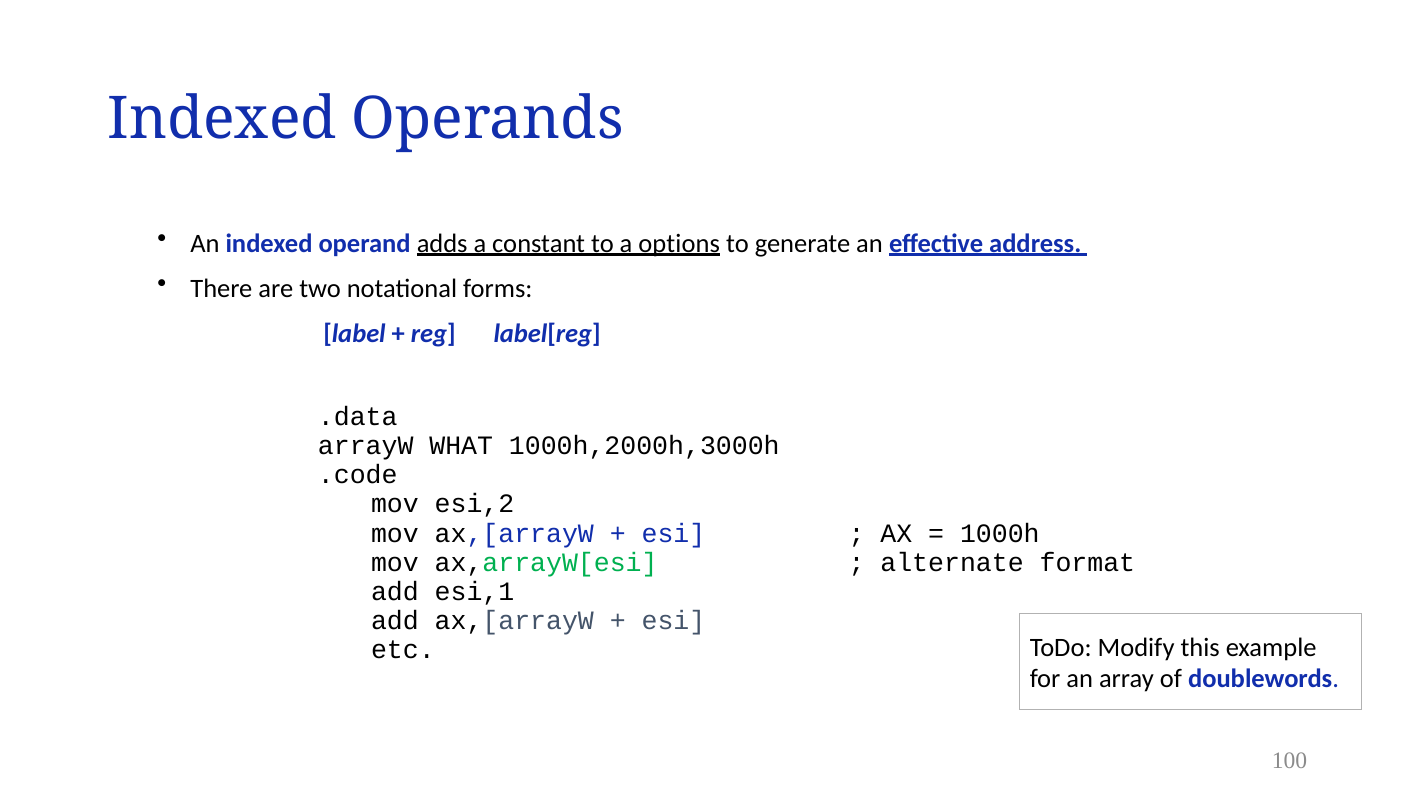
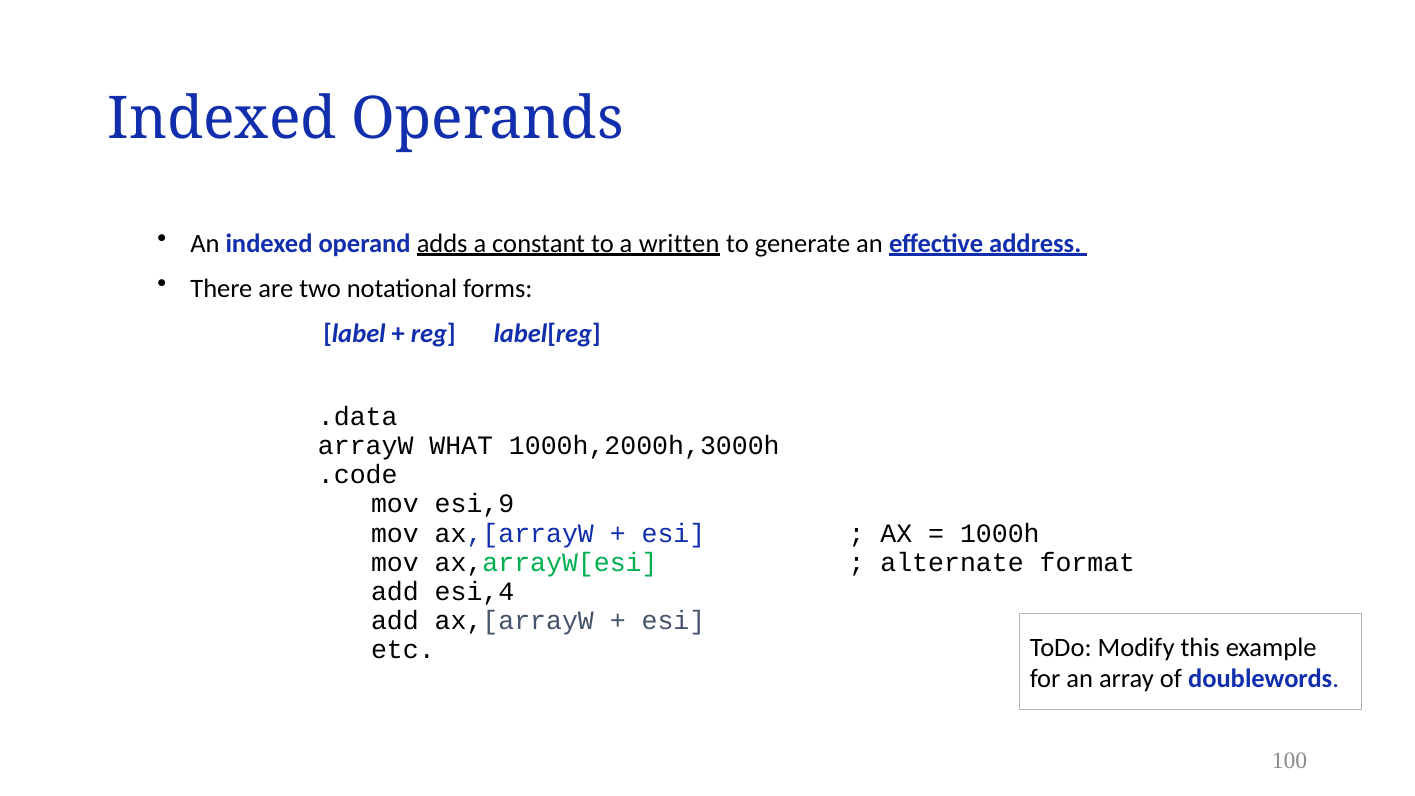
options: options -> written (679, 243)
esi,2: esi,2 -> esi,9 (474, 504)
esi,1: esi,1 -> esi,4 (474, 592)
